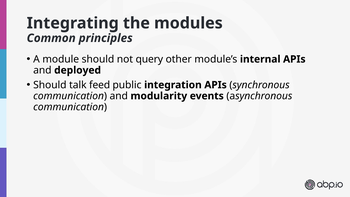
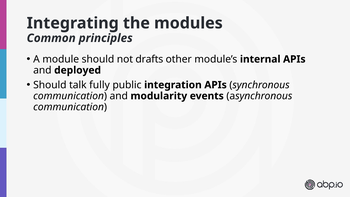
query: query -> drafts (149, 59)
feed: feed -> fully (100, 85)
